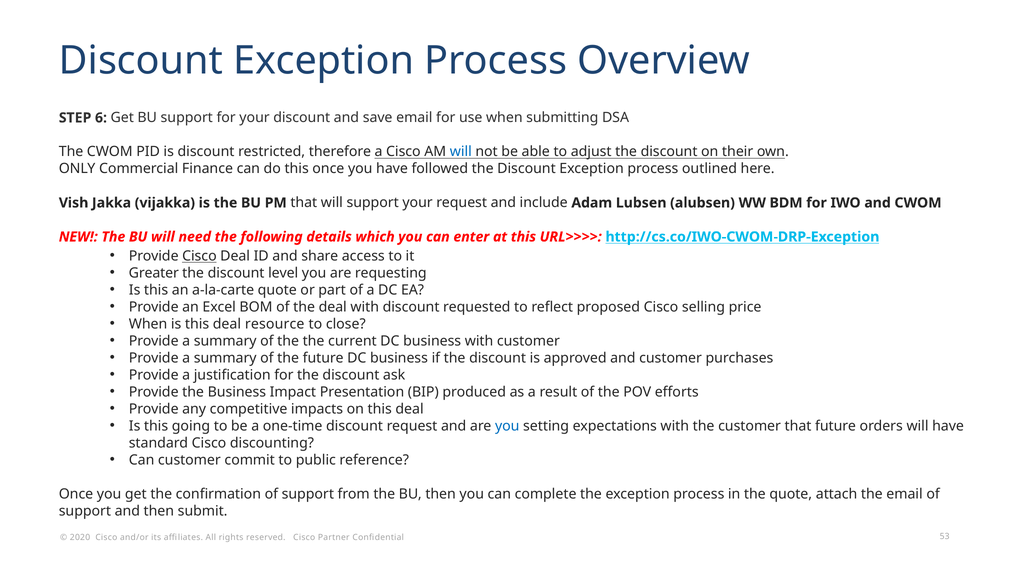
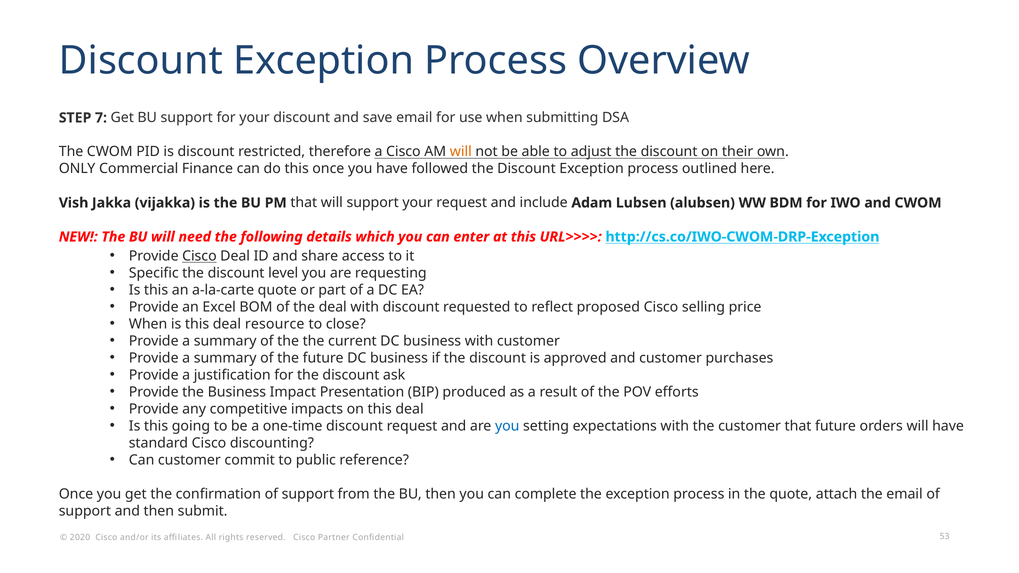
6: 6 -> 7 (101, 118)
will colour: blue -> orange (461, 152)
Greater: Greater -> Specific (154, 273)
